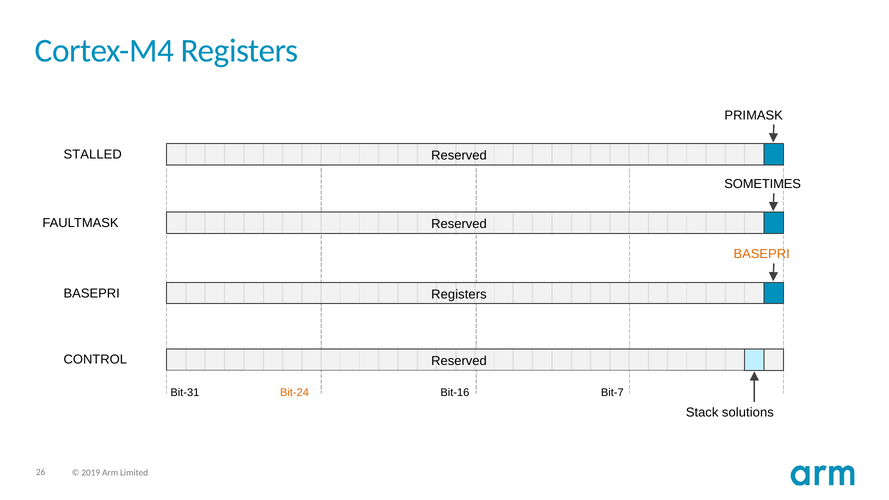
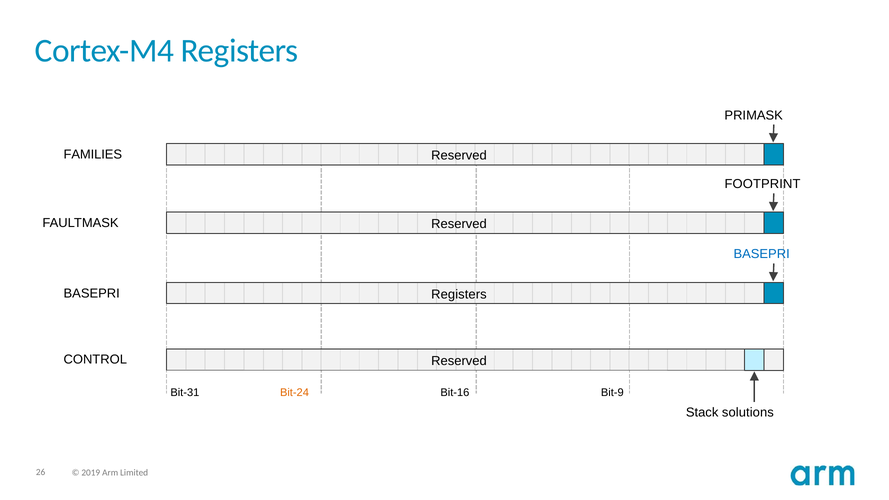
STALLED: STALLED -> FAMILIES (93, 154)
SOMETIMES: SOMETIMES -> FOOTPRINT (763, 184)
BASEPRI colour: orange -> blue (762, 254)
Bit-7: Bit-7 -> Bit-9 (612, 393)
